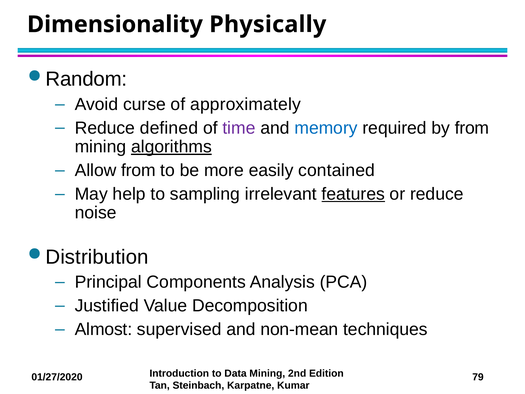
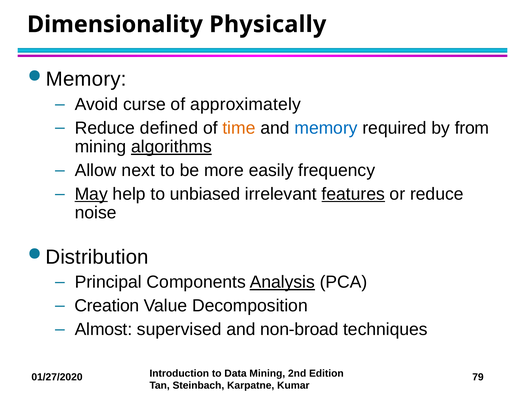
Random: Random -> Memory (86, 79)
time colour: purple -> orange (239, 128)
Allow from: from -> next (138, 170)
contained: contained -> frequency (337, 170)
May underline: none -> present (91, 194)
sampling: sampling -> unbiased (205, 194)
Analysis underline: none -> present (282, 282)
Justified: Justified -> Creation (107, 306)
non-mean: non-mean -> non-broad (299, 329)
